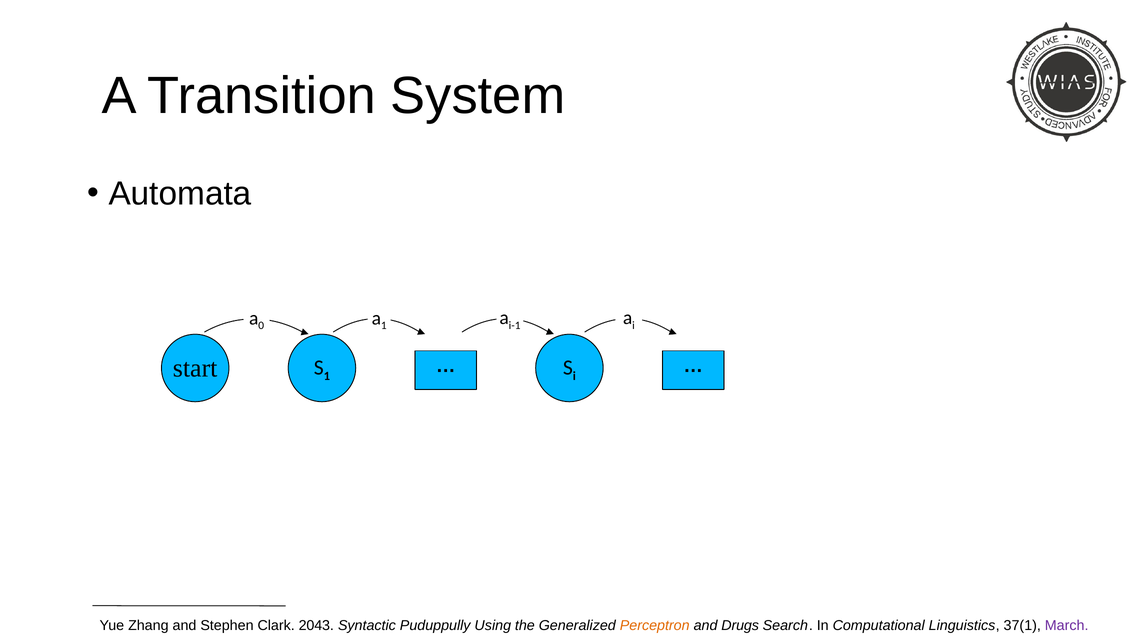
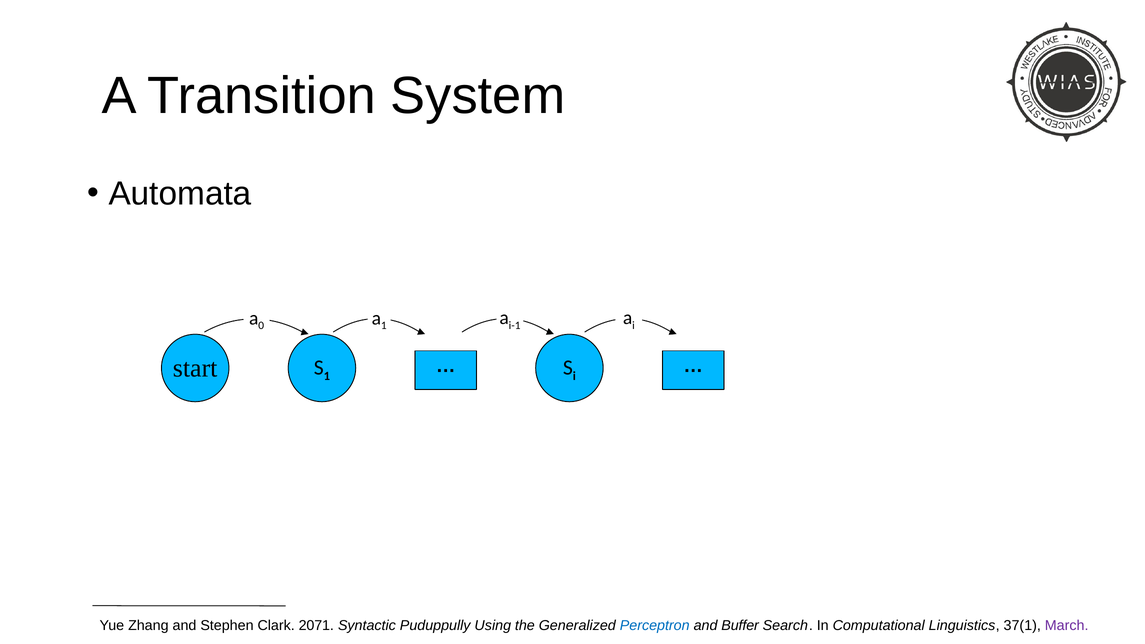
2043: 2043 -> 2071 (316, 626)
Perceptron colour: orange -> blue (655, 626)
Drugs: Drugs -> Buffer (740, 626)
